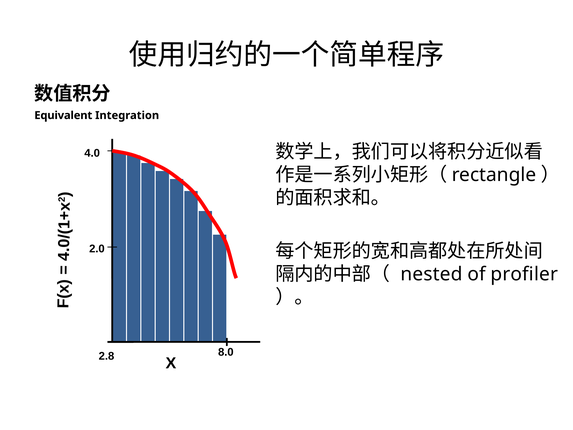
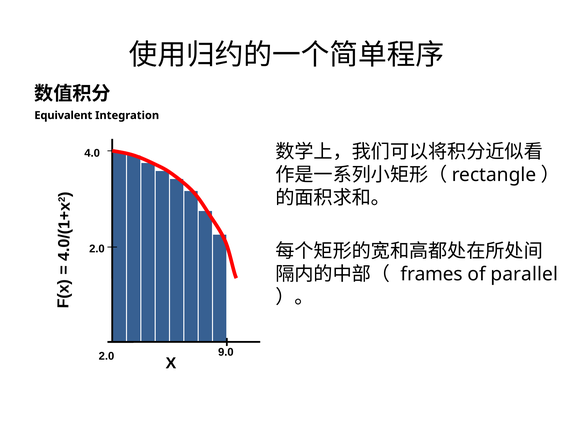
nested: nested -> frames (432, 274)
profiler: profiler -> parallel (524, 274)
8.0: 8.0 -> 9.0 (226, 352)
2.8: 2.8 -> 2.0 (106, 356)
